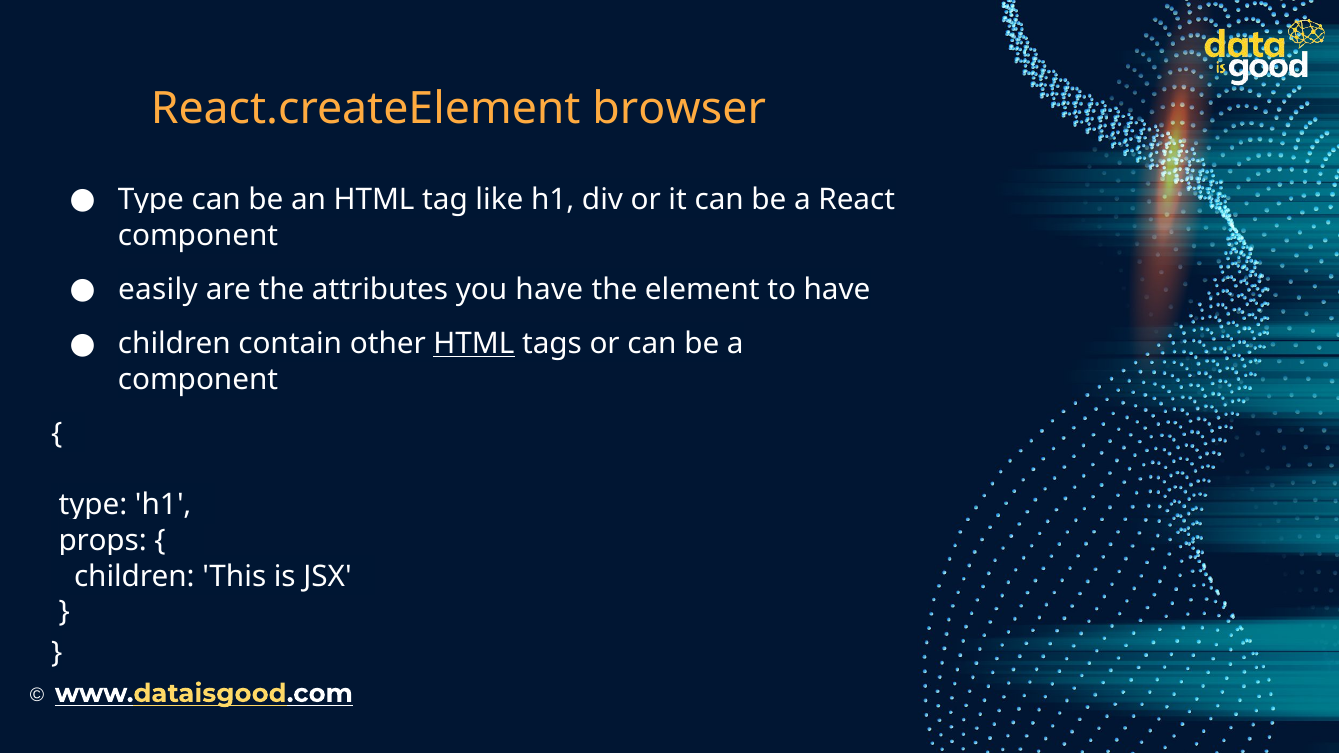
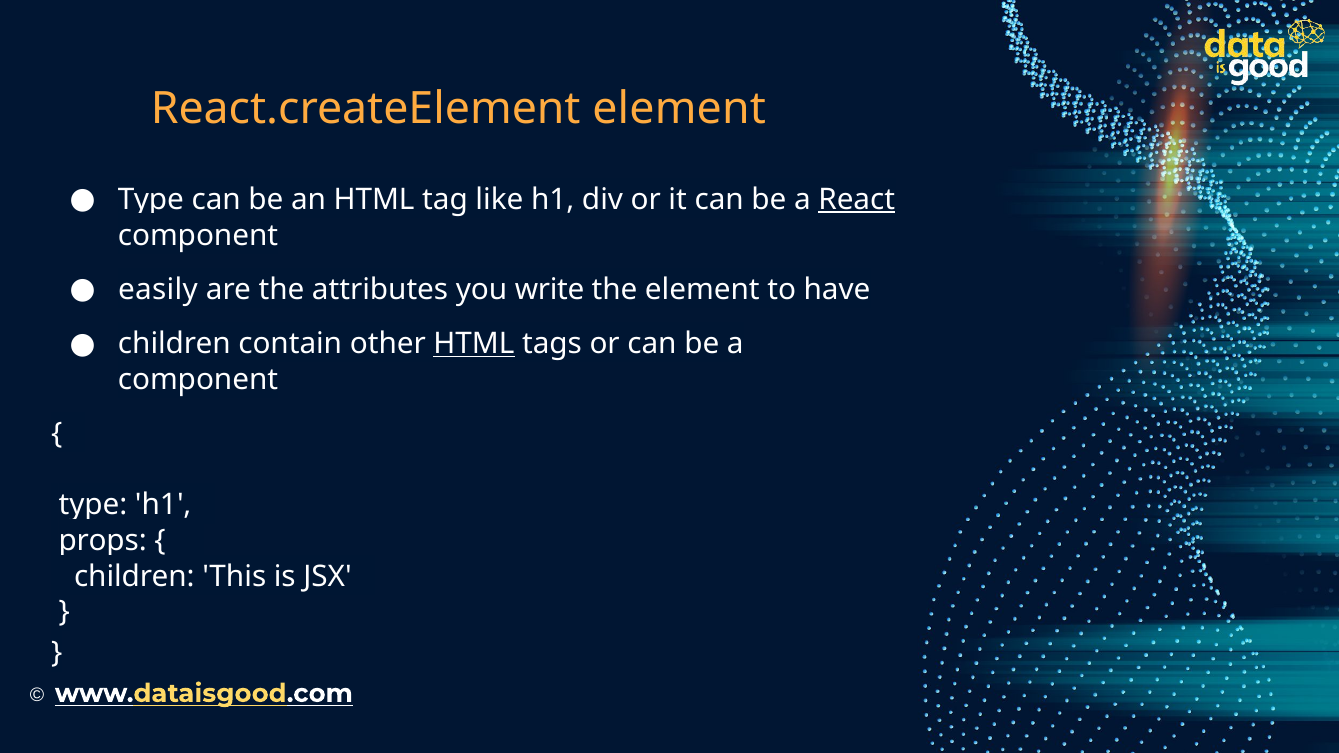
React.createElement browser: browser -> element (679, 108)
React underline: none -> present (857, 200)
you have: have -> write (550, 290)
